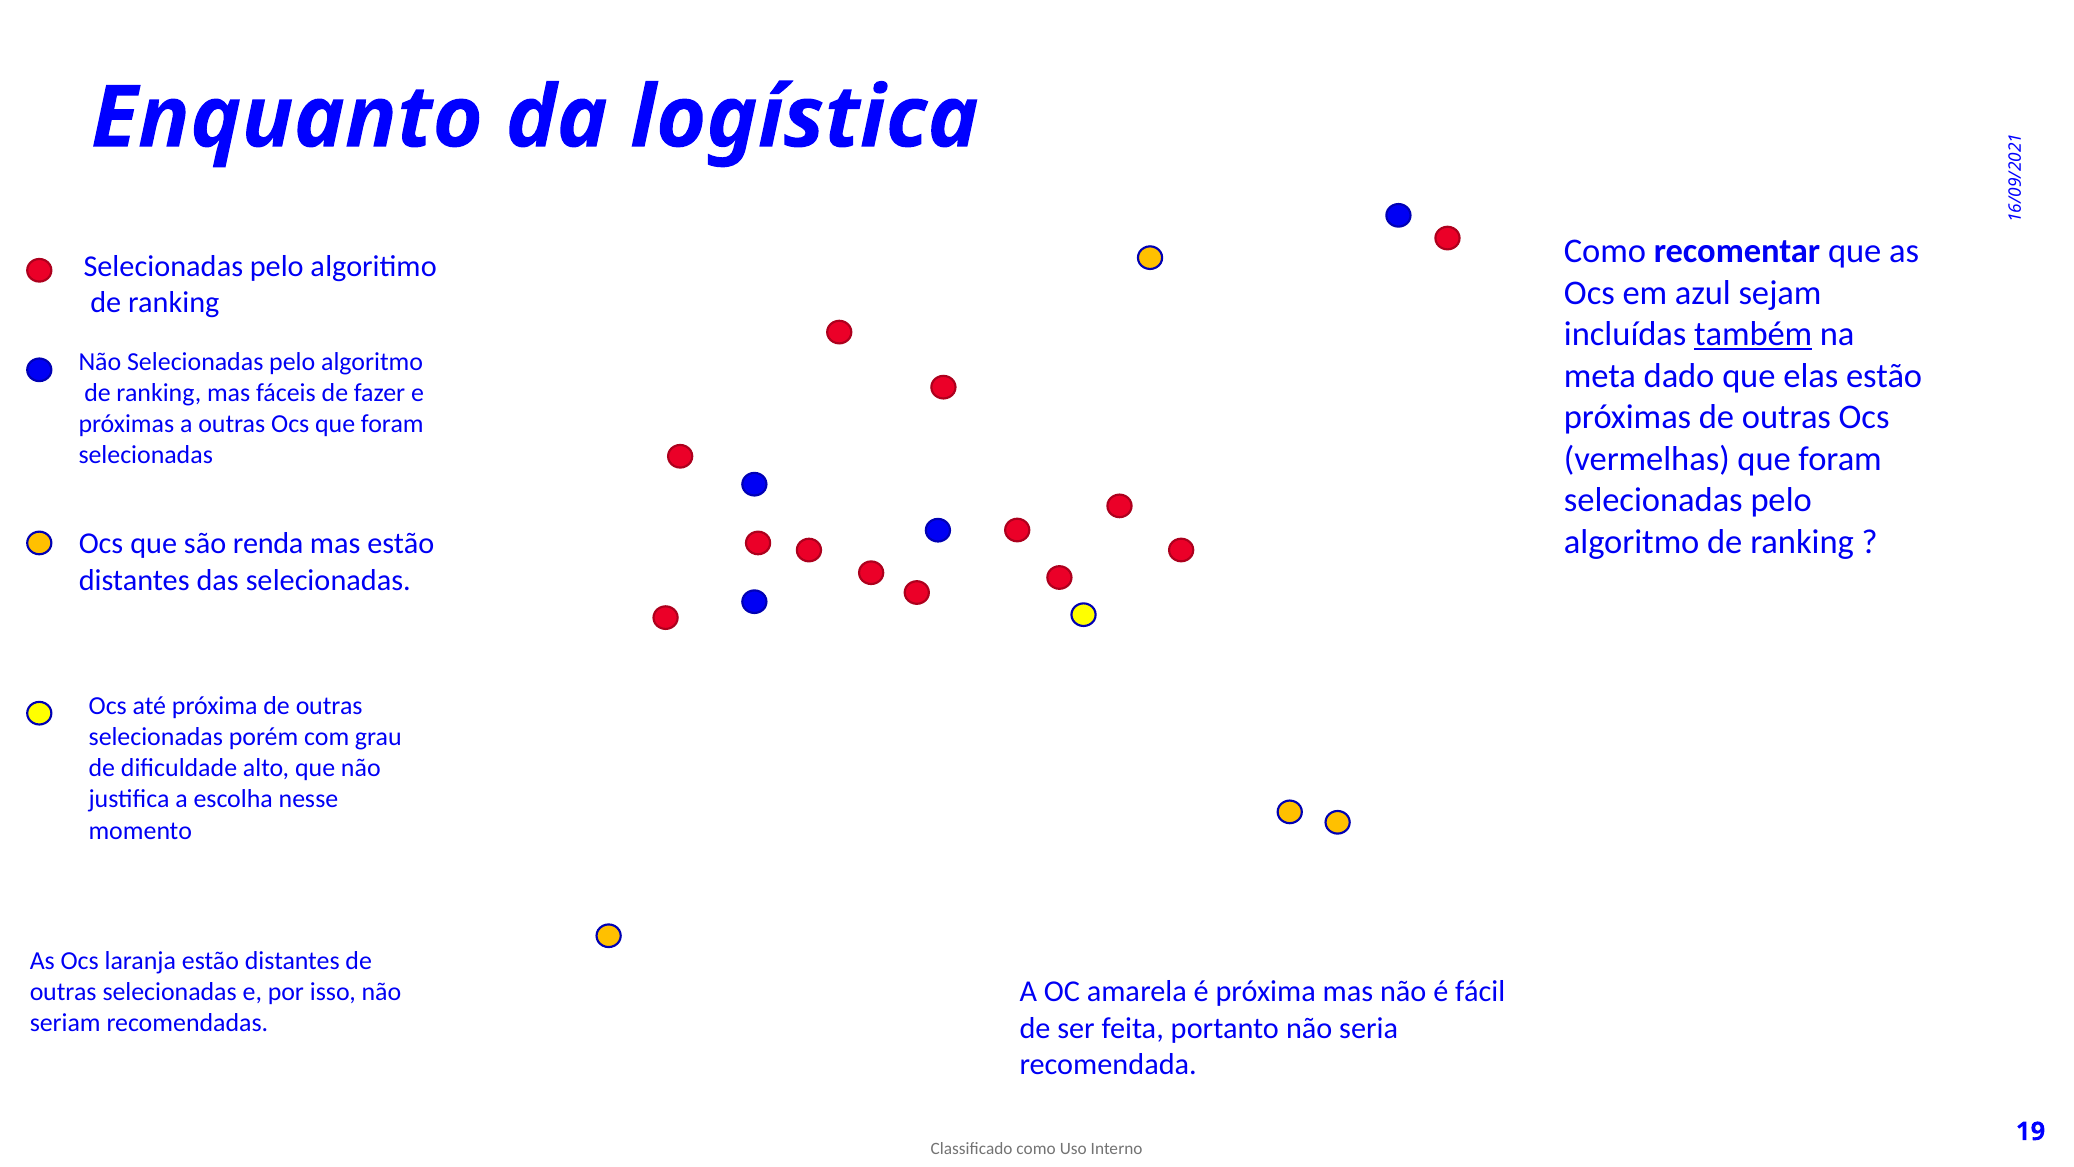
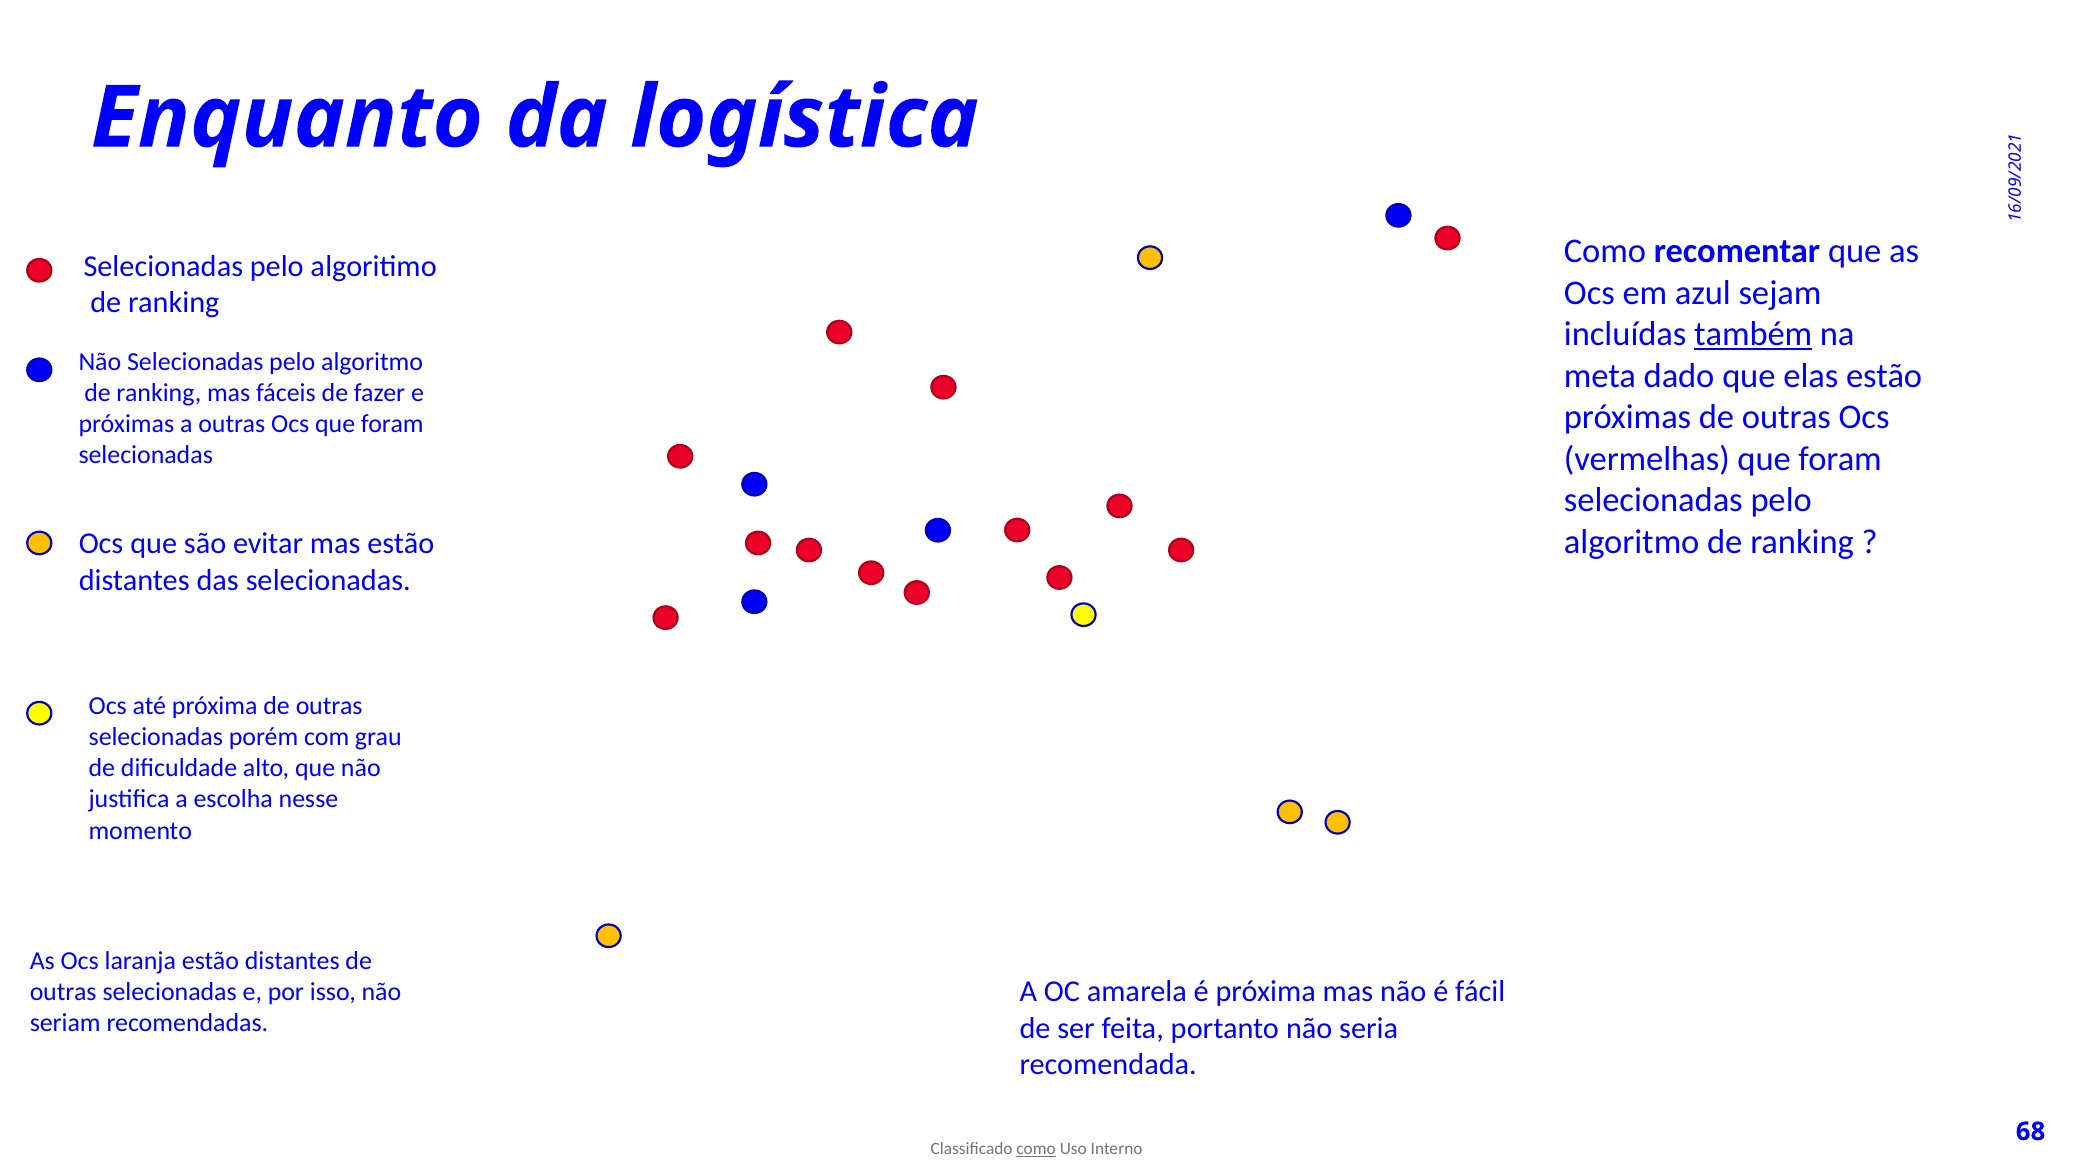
renda: renda -> evitar (268, 544)
como underline: none -> present (1036, 1148)
19: 19 -> 68 (2031, 1131)
